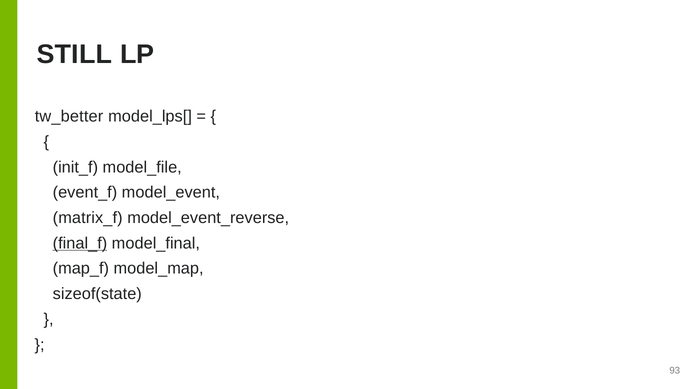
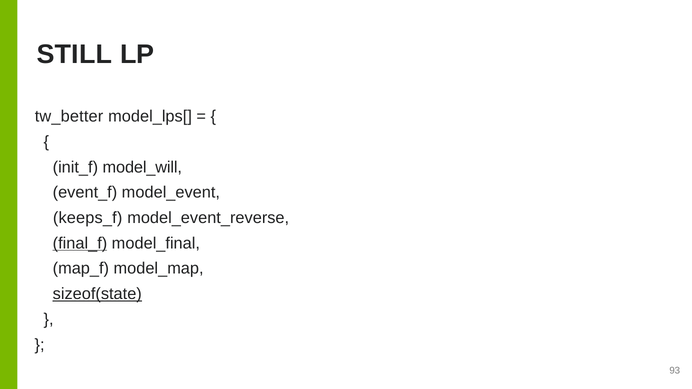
model_file: model_file -> model_will (142, 167)
matrix_f: matrix_f -> keeps_f (88, 218)
sizeof(state underline: none -> present (97, 294)
